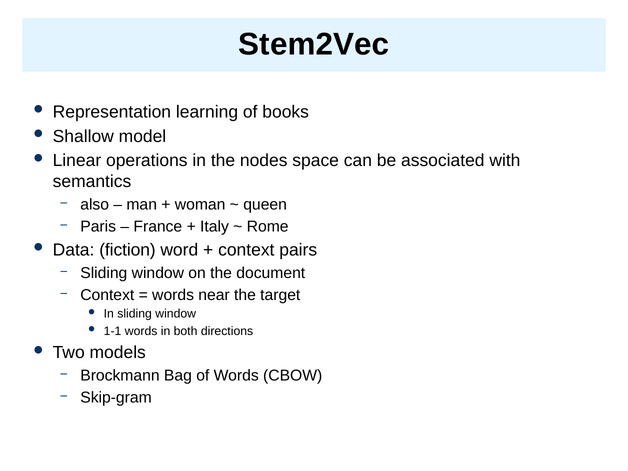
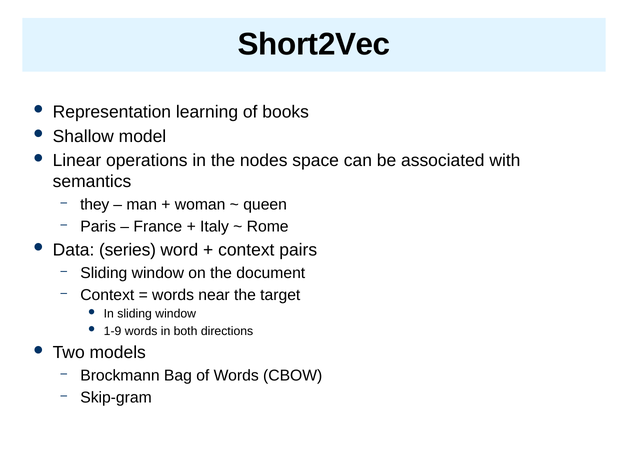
Stem2Vec: Stem2Vec -> Short2Vec (314, 45)
also: also -> they (95, 205)
fiction: fiction -> series (128, 250)
1-1: 1-1 -> 1-9 (113, 331)
